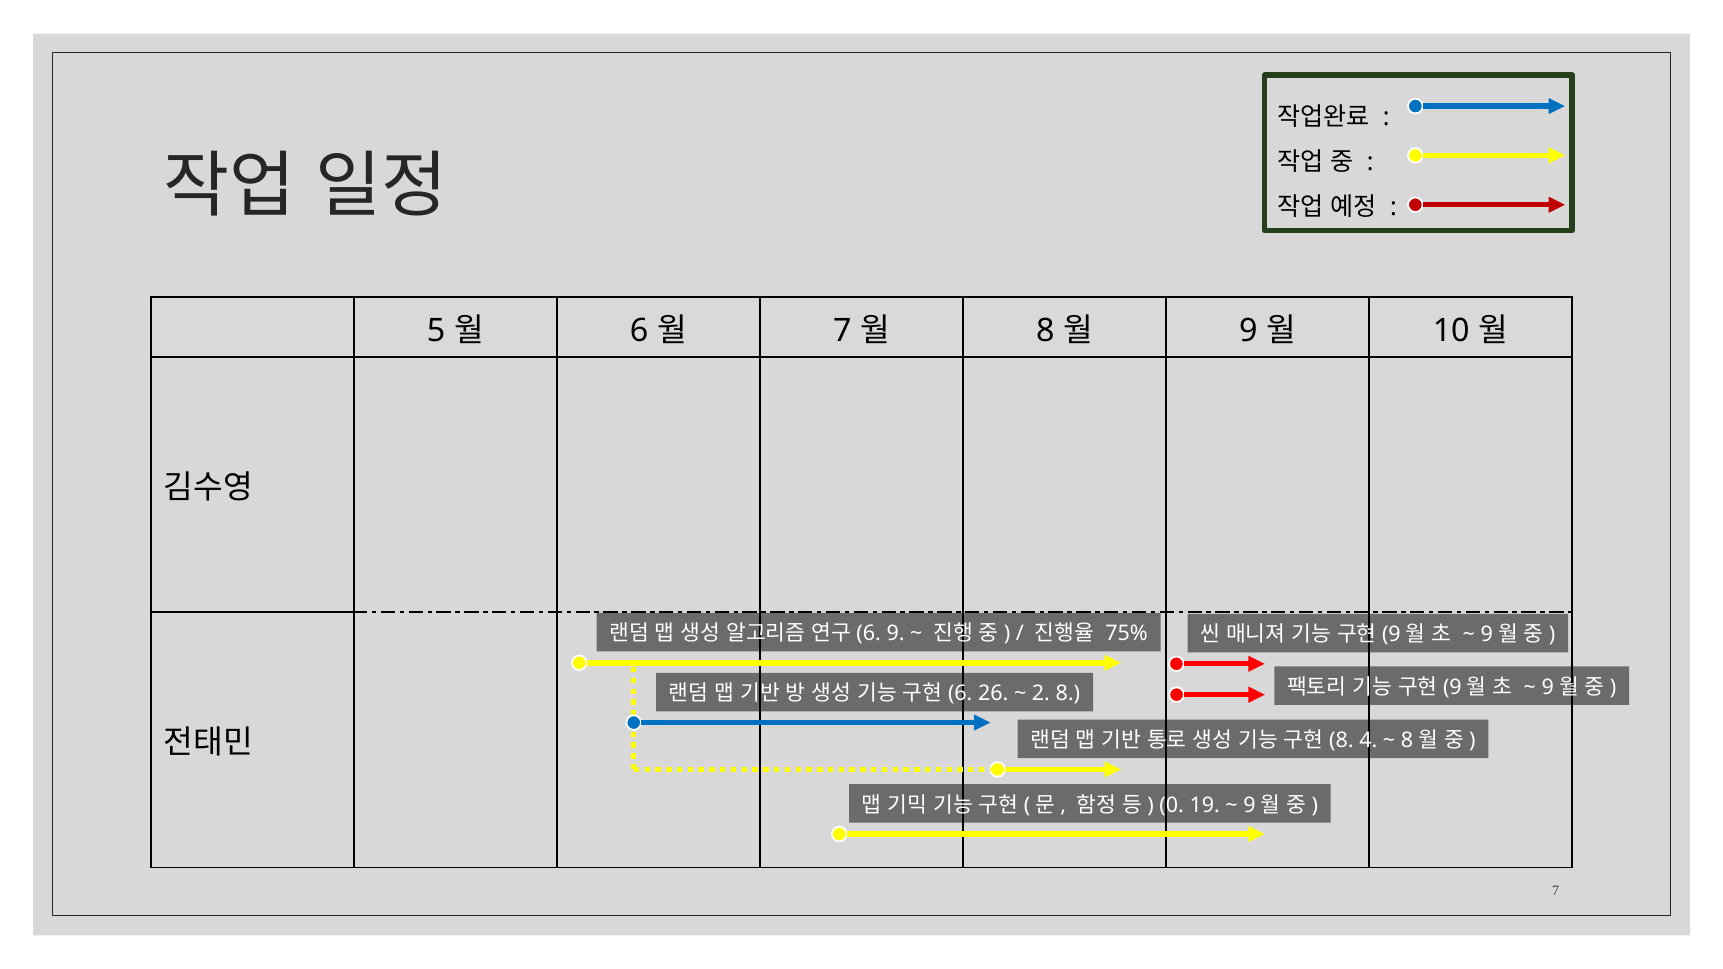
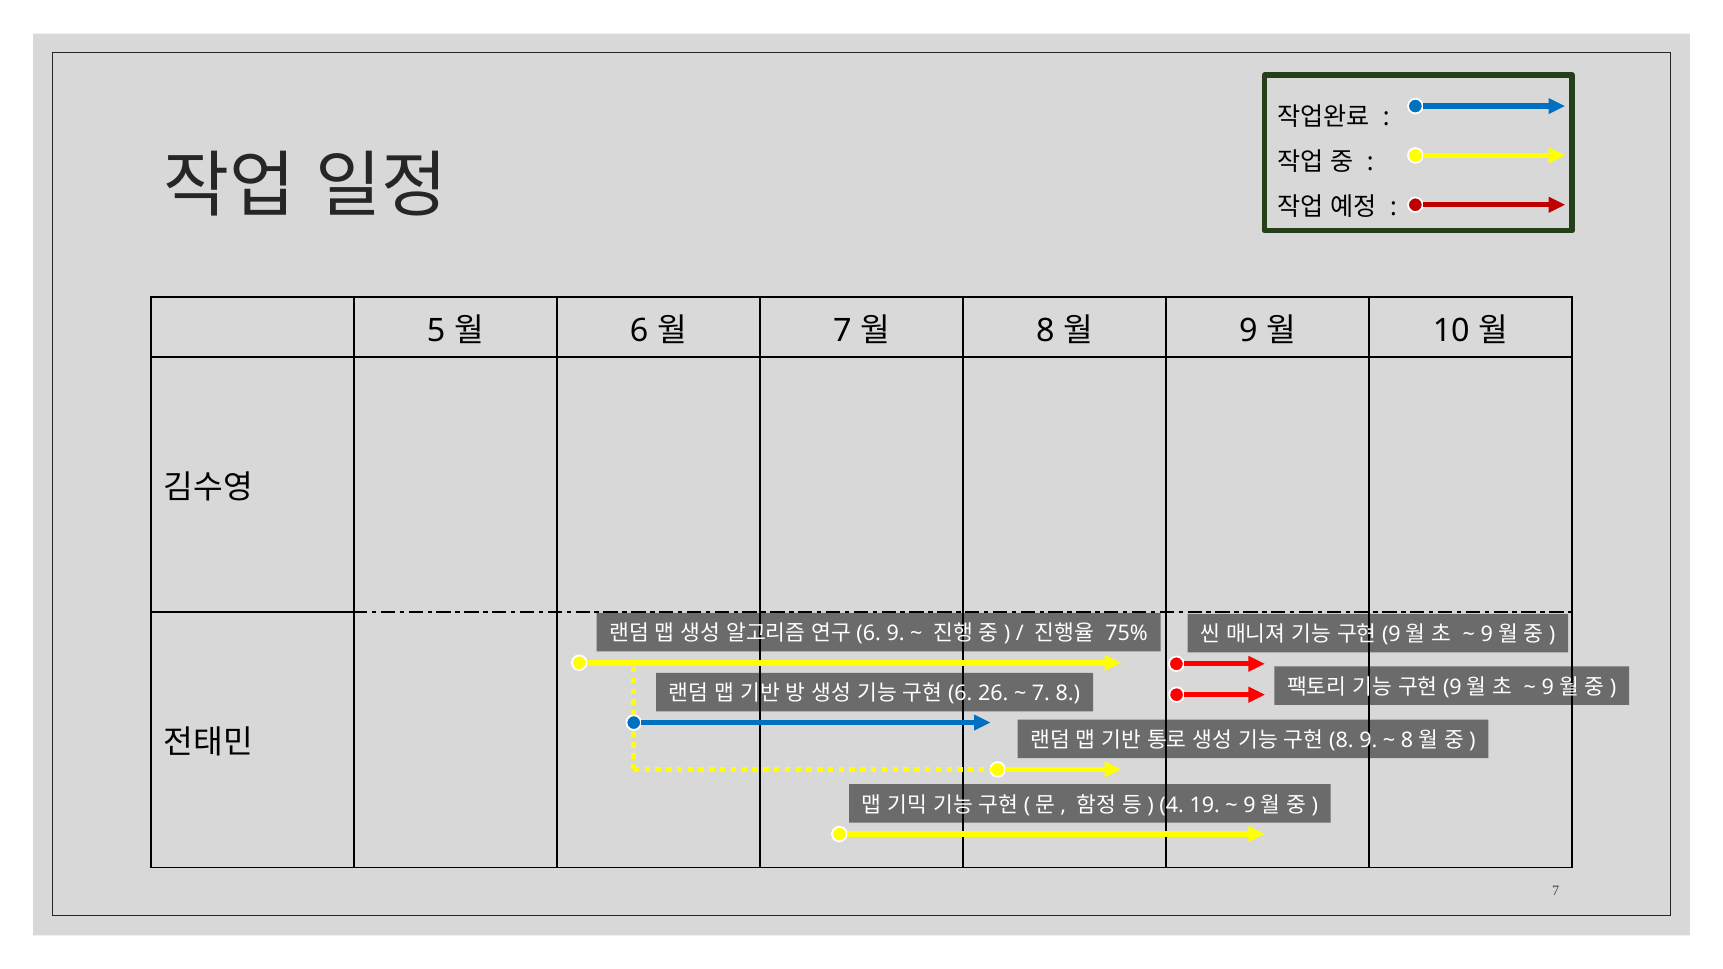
2: 2 -> 7 (1041, 694)
8 4: 4 -> 9 (1368, 741)
0: 0 -> 4 (1172, 805)
